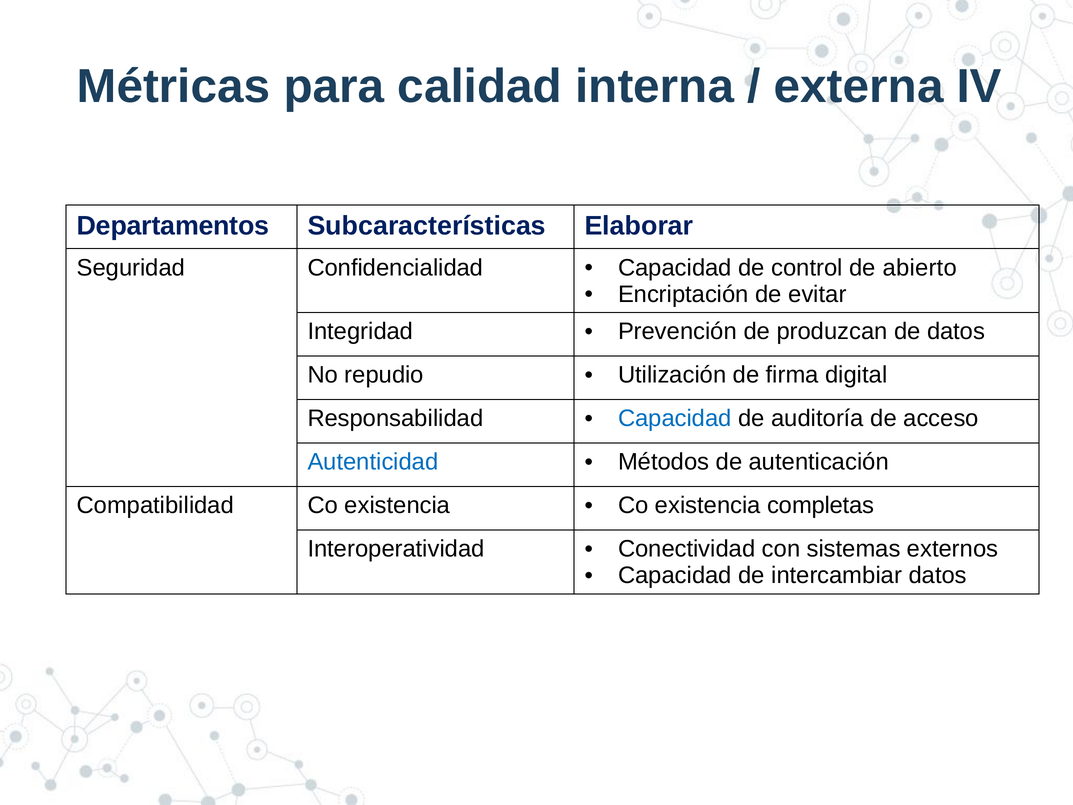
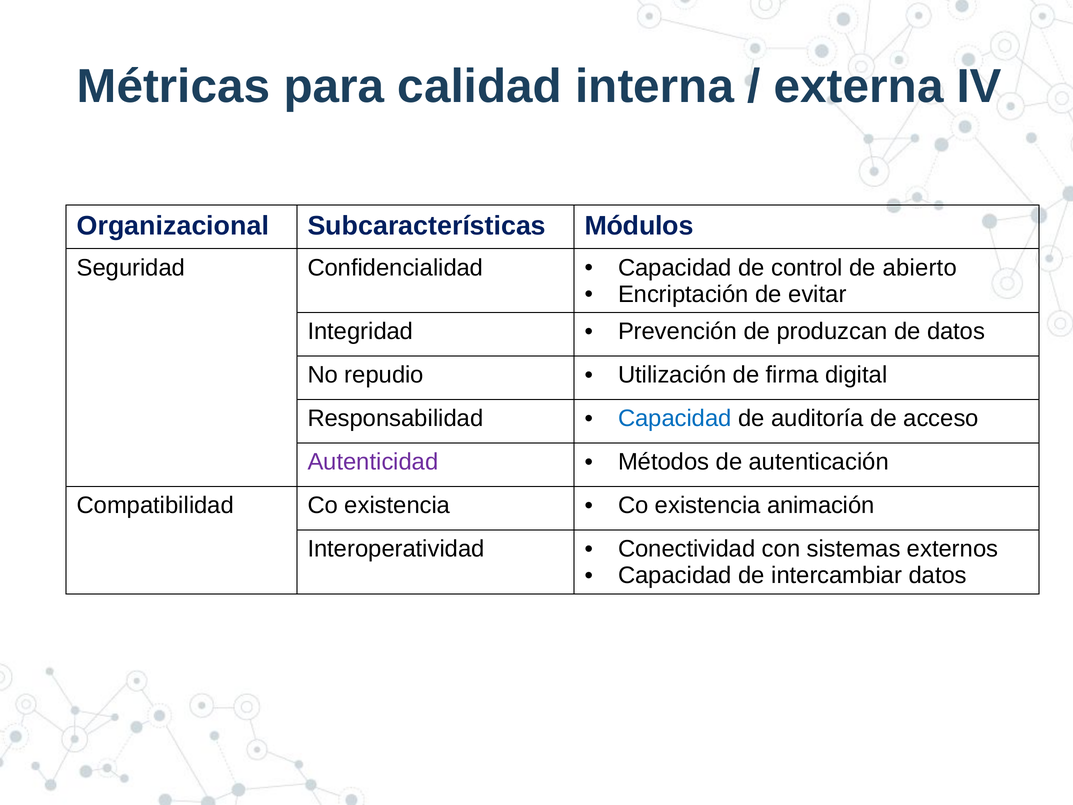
Departamentos: Departamentos -> Organizacional (173, 226)
Elaborar: Elaborar -> Módulos (639, 226)
Autenticidad colour: blue -> purple (373, 462)
completas: completas -> animación (821, 505)
